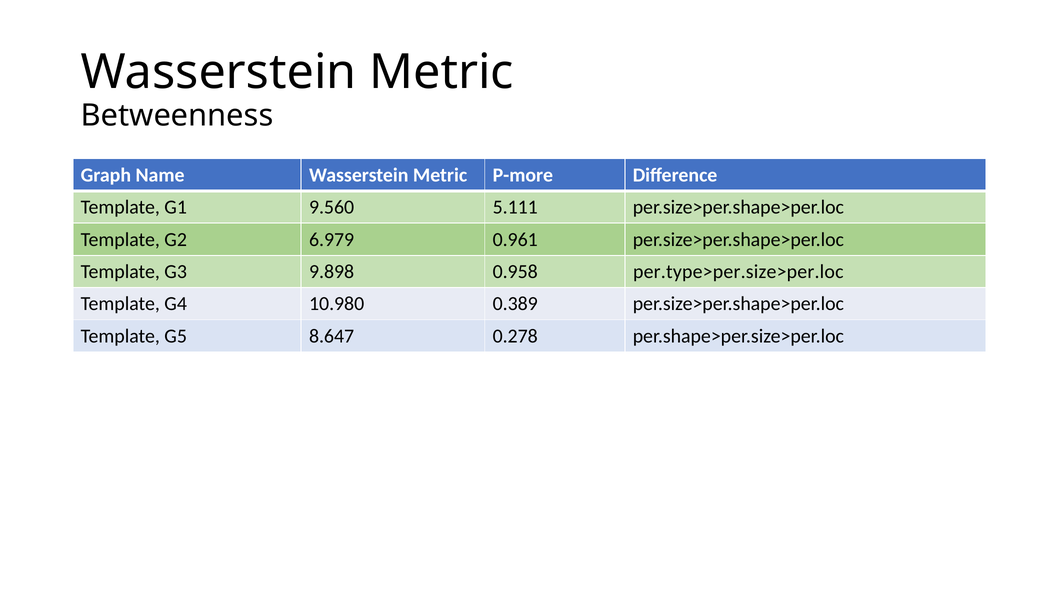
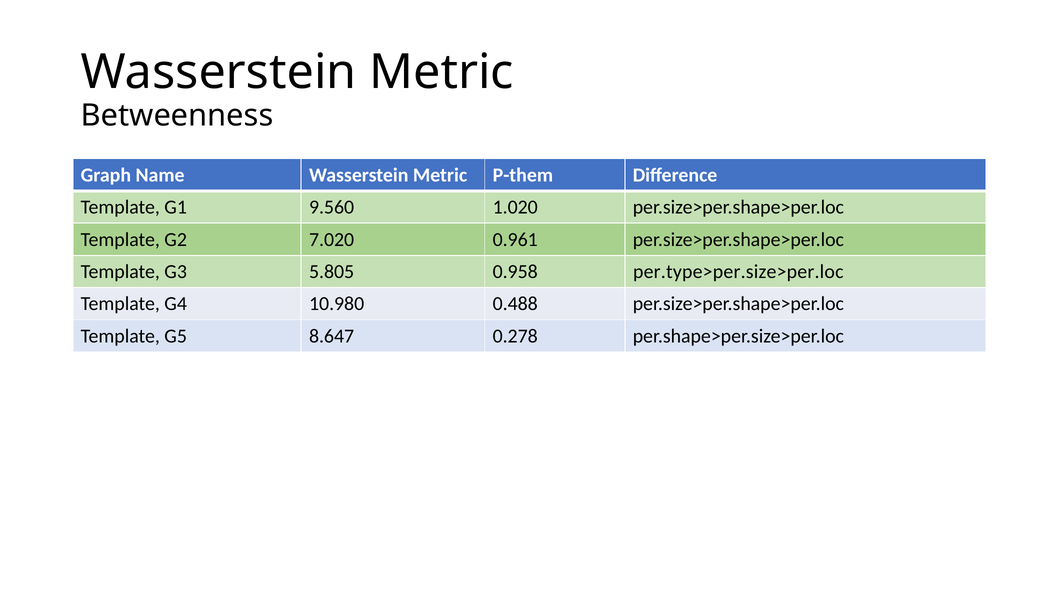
P-more: P-more -> P-them (523, 175)
5.111: 5.111 -> 1.020 (515, 207)
6.979: 6.979 -> 7.020 (332, 239)
9.898: 9.898 -> 5.805 (332, 272)
0.389: 0.389 -> 0.488 (515, 304)
